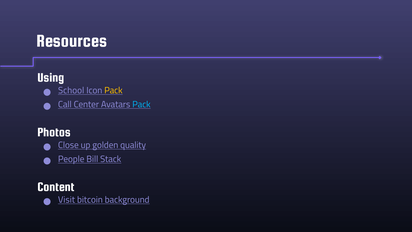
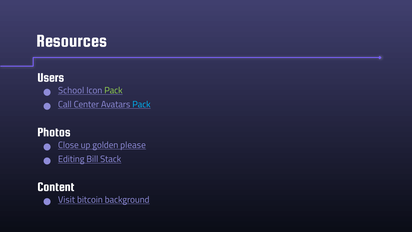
Using: Using -> Users (51, 77)
Pack colour: yellow -> light green (113, 90)
quality: quality -> please (133, 145)
People: People -> Editing (71, 159)
